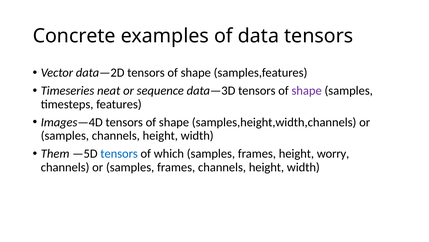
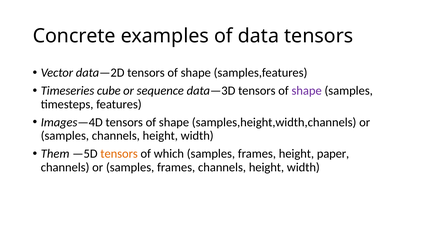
neat: neat -> cube (109, 90)
tensors colour: blue -> orange (119, 153)
worry: worry -> paper (333, 153)
